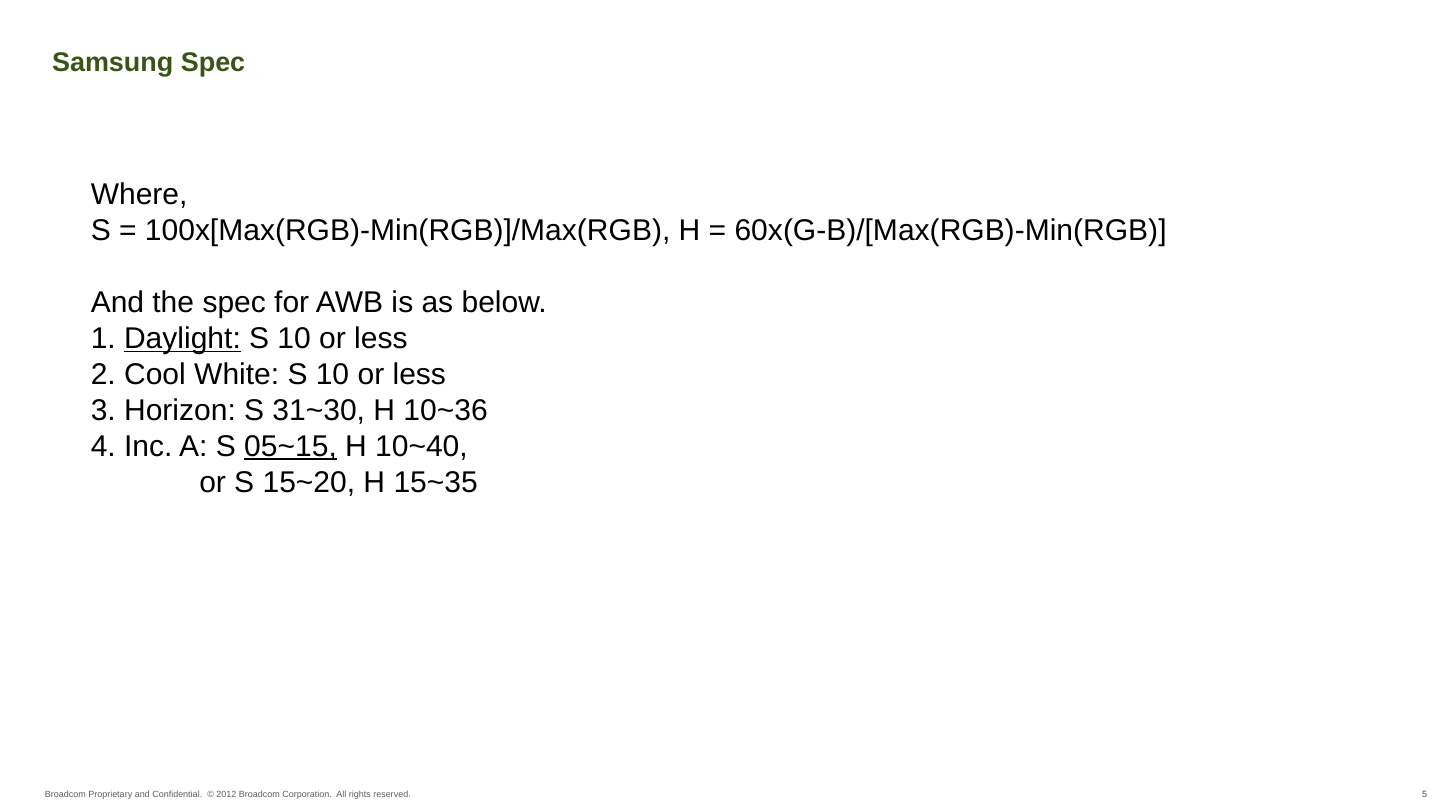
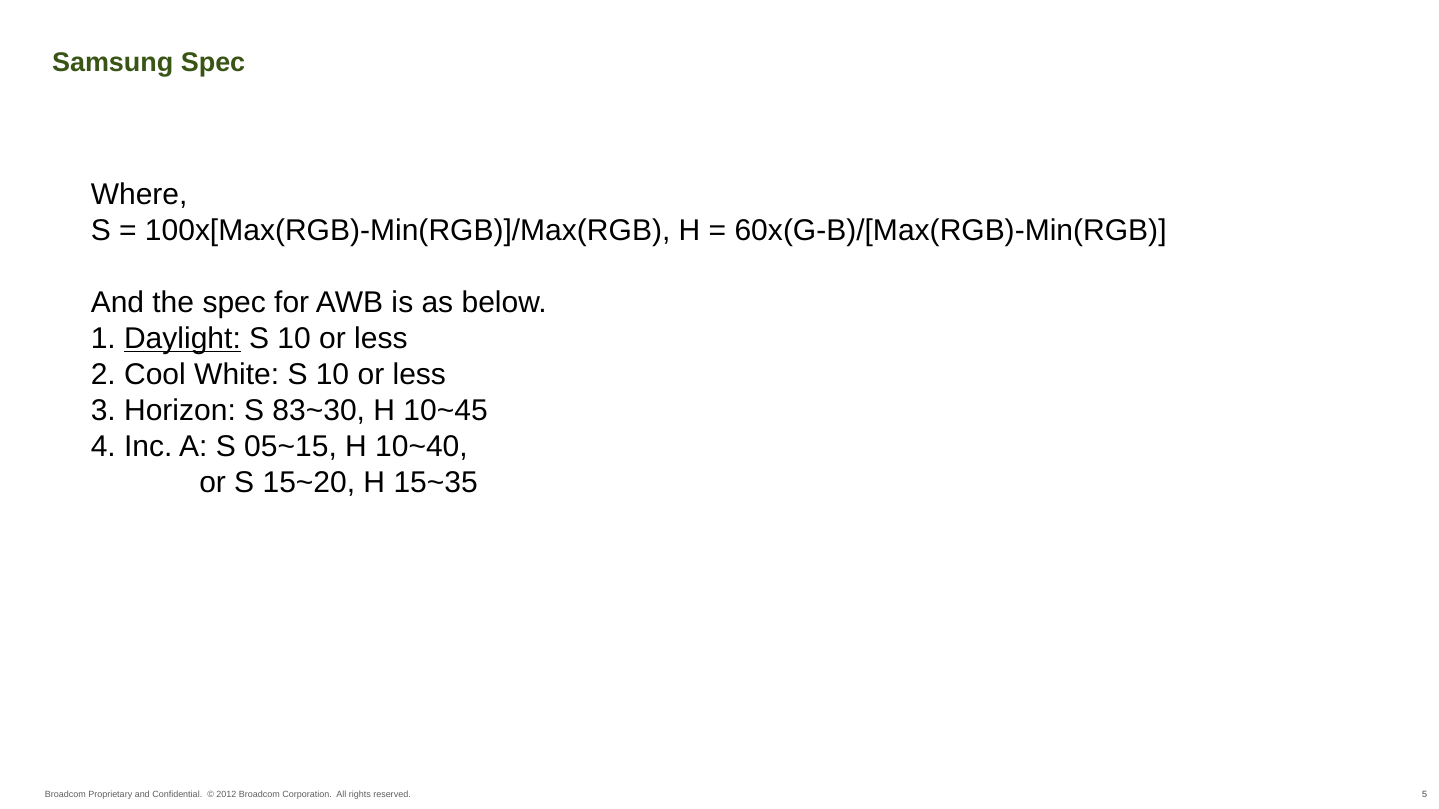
31~30: 31~30 -> 83~30 (319, 411)
10~36: 10~36 -> 10~45 (446, 411)
05~15 underline: present -> none (290, 447)
